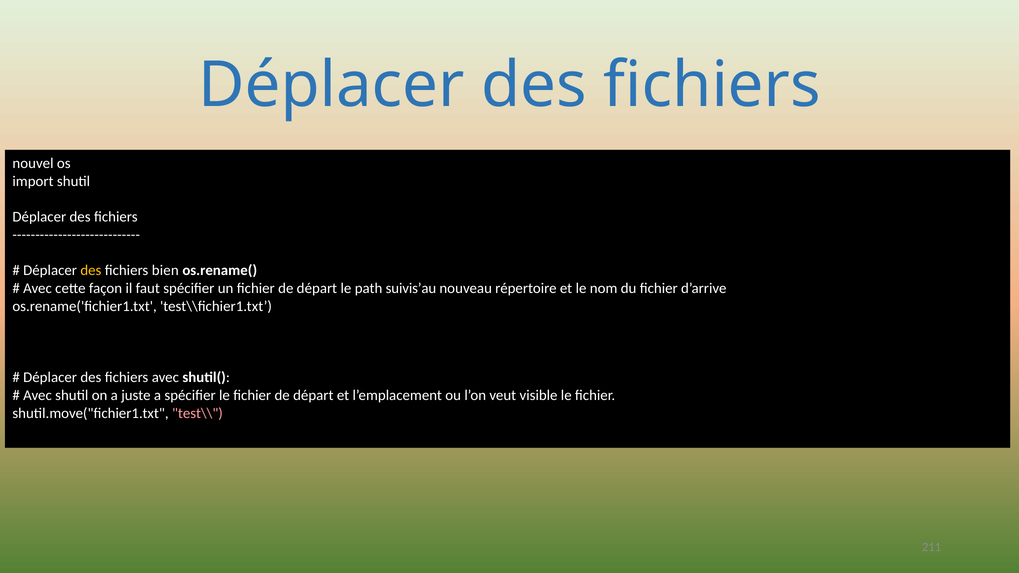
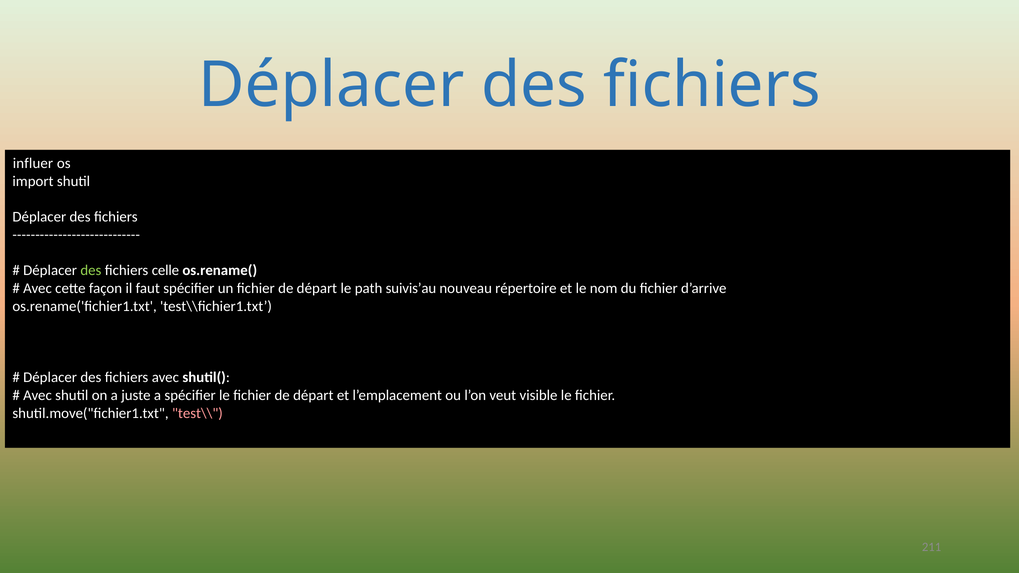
nouvel: nouvel -> influer (33, 164)
des colour: yellow -> light green (91, 271)
bien: bien -> celle (165, 271)
